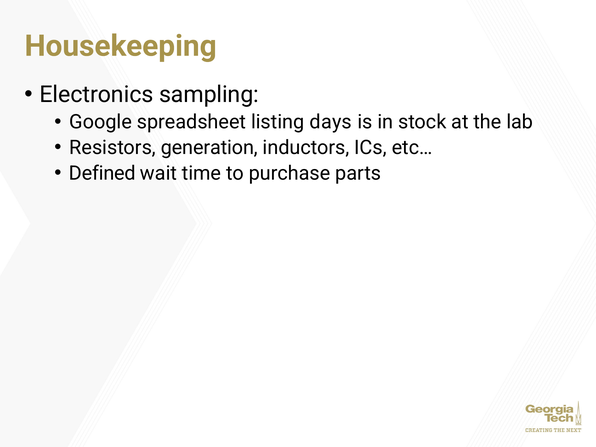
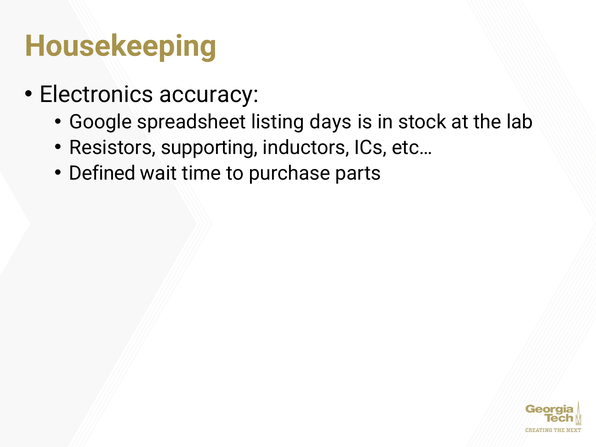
sampling: sampling -> accuracy (209, 95)
generation: generation -> supporting (209, 148)
